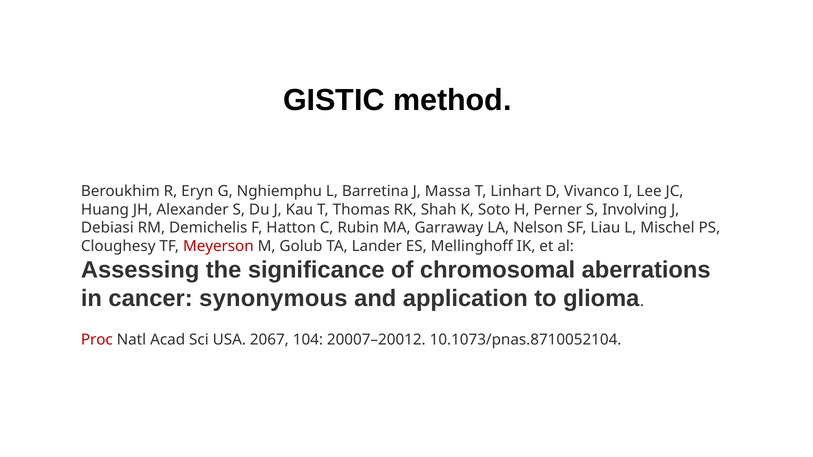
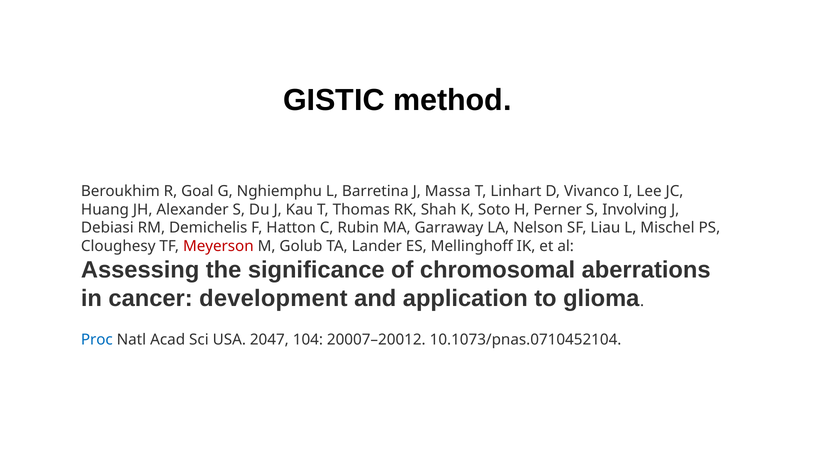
Eryn: Eryn -> Goal (197, 191)
synonymous: synonymous -> development (273, 299)
Proc colour: red -> blue (97, 340)
2067: 2067 -> 2047 (269, 340)
10.1073/pnas.8710052104: 10.1073/pnas.8710052104 -> 10.1073/pnas.0710452104 (526, 340)
